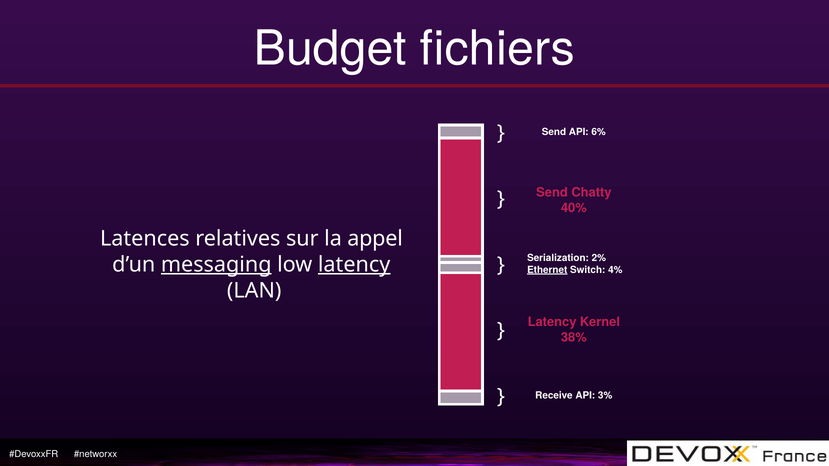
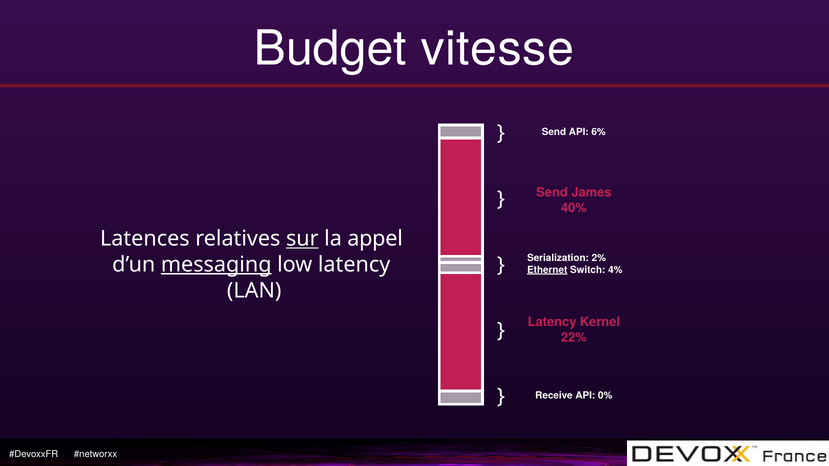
fichiers: fichiers -> vitesse (497, 49)
Chatty: Chatty -> James (591, 193)
sur underline: none -> present (302, 239)
latency underline: present -> none (354, 265)
38%: 38% -> 22% (574, 338)
3%: 3% -> 0% (605, 396)
